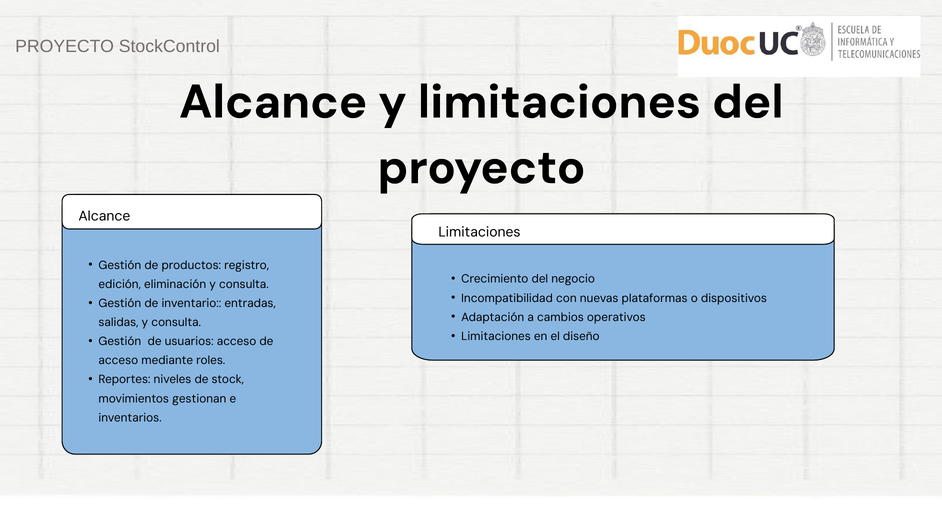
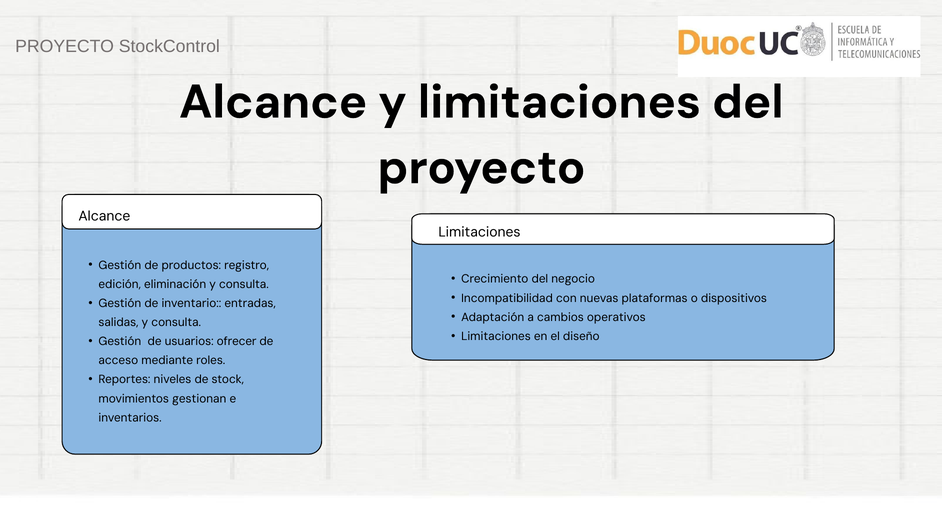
usuarios acceso: acceso -> ofrecer (237, 341)
